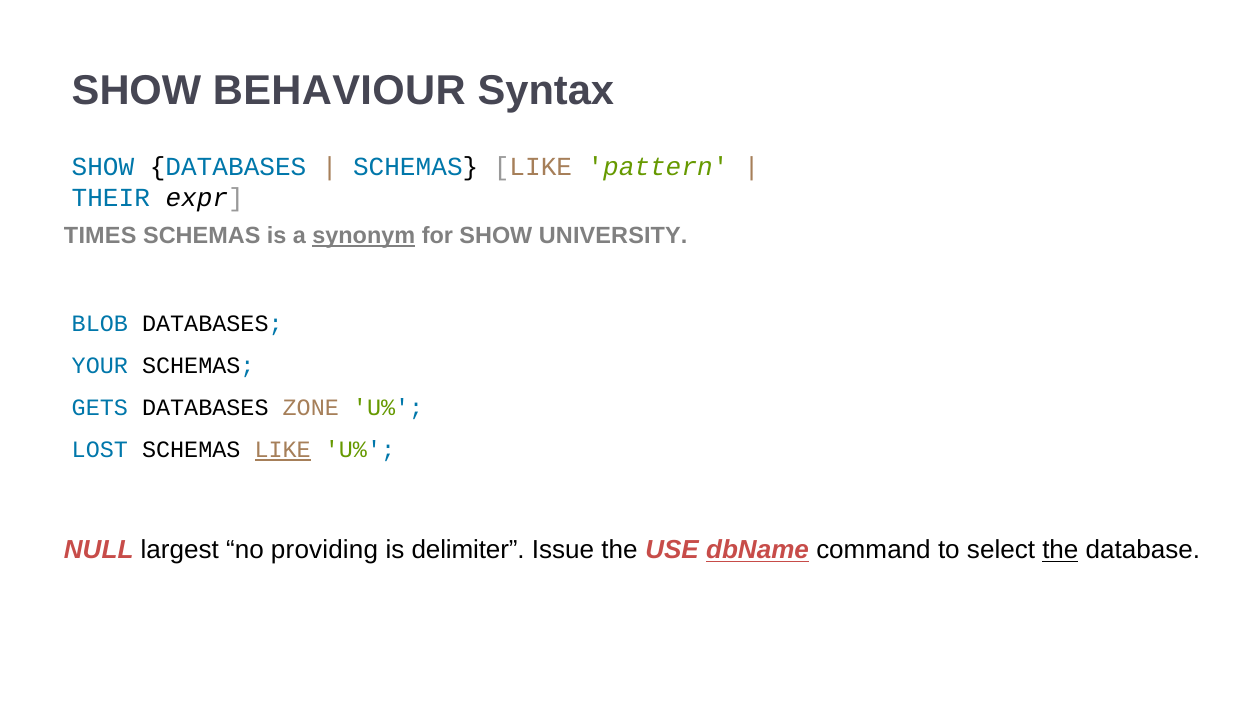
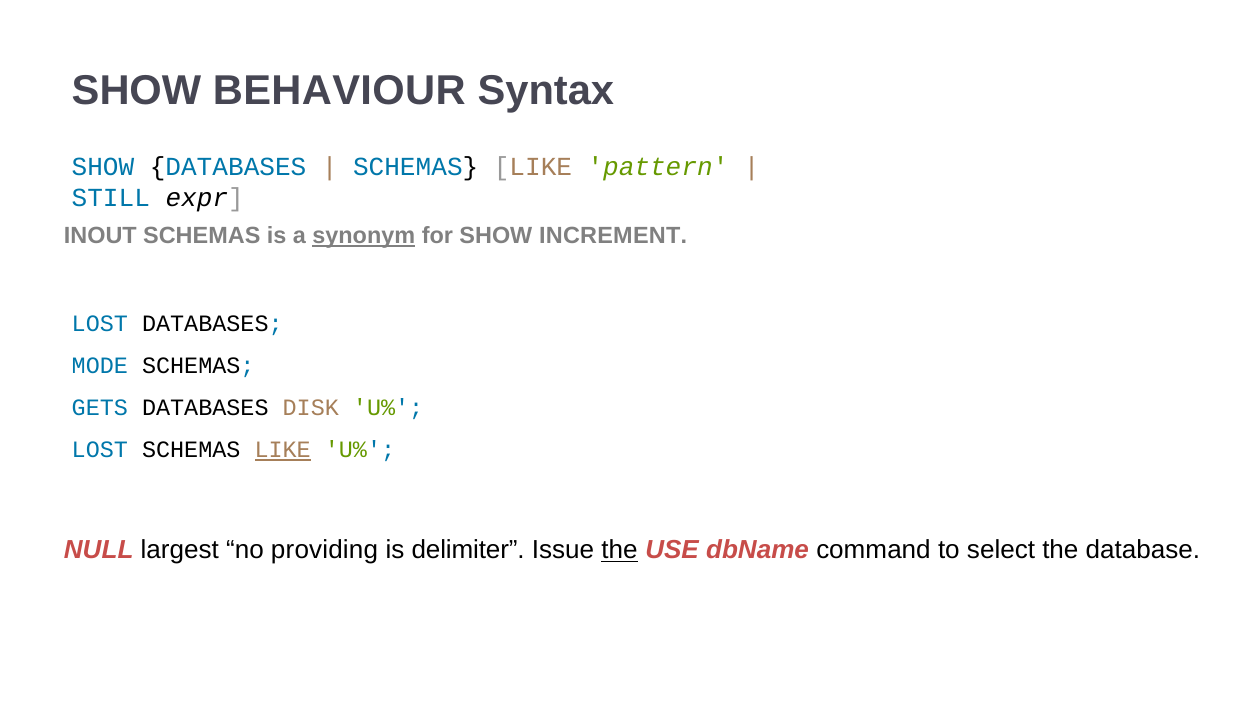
THEIR: THEIR -> STILL (111, 198)
TIMES: TIMES -> INOUT (100, 236)
UNIVERSITY: UNIVERSITY -> INCREMENT (613, 236)
BLOB: BLOB -> LOST (100, 323)
YOUR: YOUR -> MODE (100, 366)
ZONE: ZONE -> DISK (311, 408)
the underline: none -> present (620, 550)
dbName underline: present -> none (758, 550)
the underline: present -> none (1060, 550)
